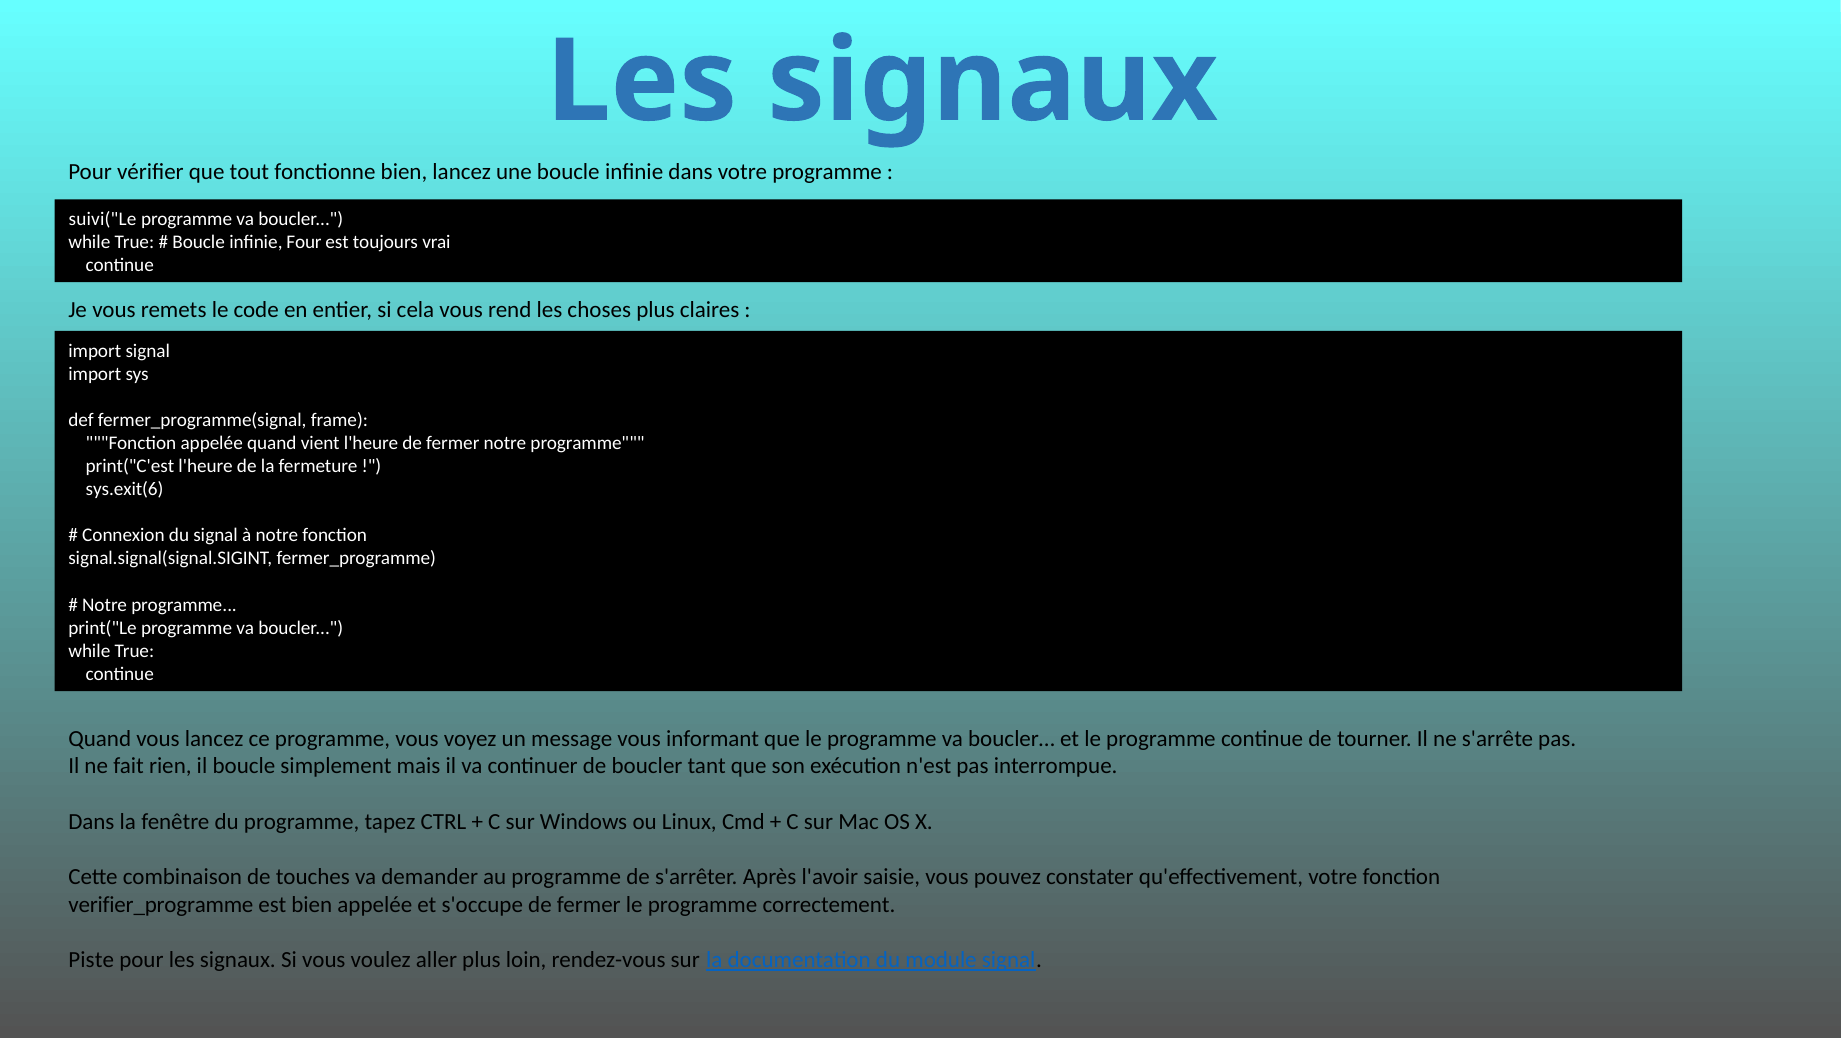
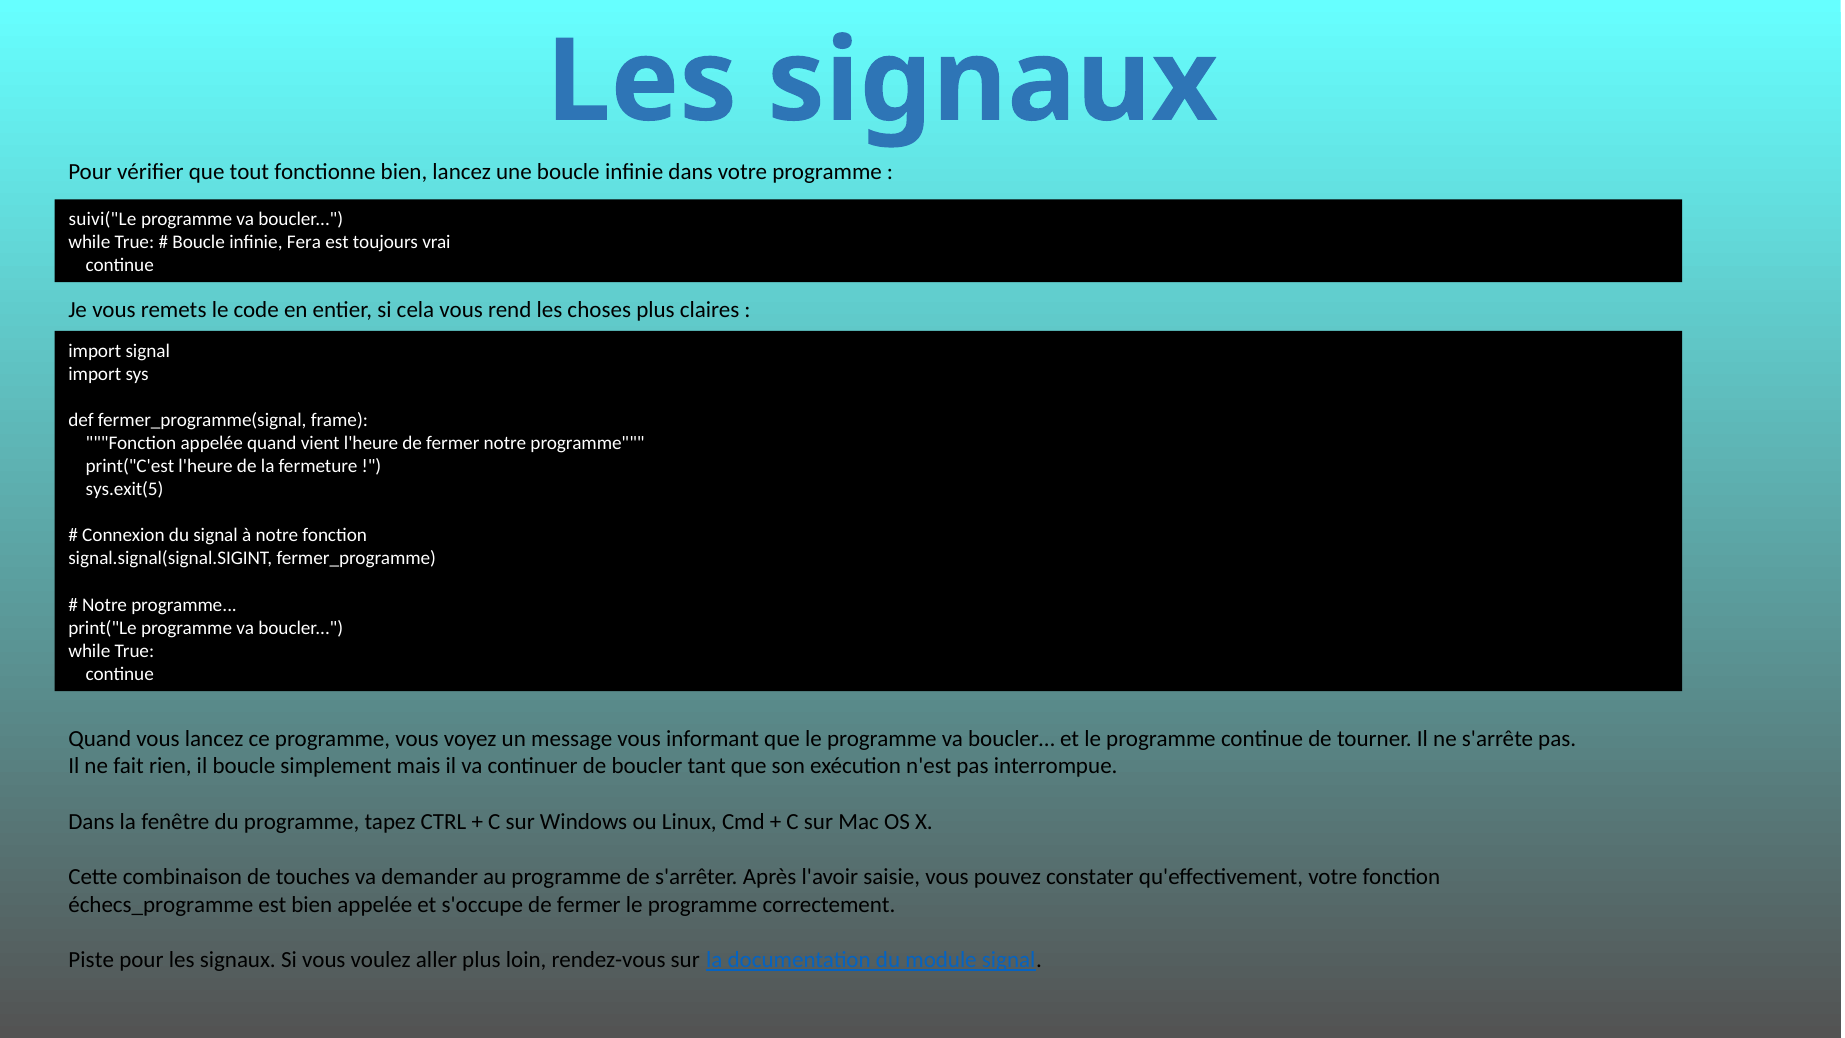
Four: Four -> Fera (304, 242)
sys.exit(6: sys.exit(6 -> sys.exit(5 (125, 489)
verifier_programme: verifier_programme -> échecs_programme (161, 904)
